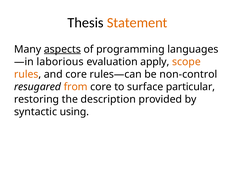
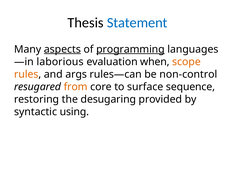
Statement colour: orange -> blue (137, 23)
programming underline: none -> present (130, 49)
apply: apply -> when (155, 62)
and core: core -> args (76, 74)
particular: particular -> sequence (190, 87)
description: description -> desugaring (108, 99)
